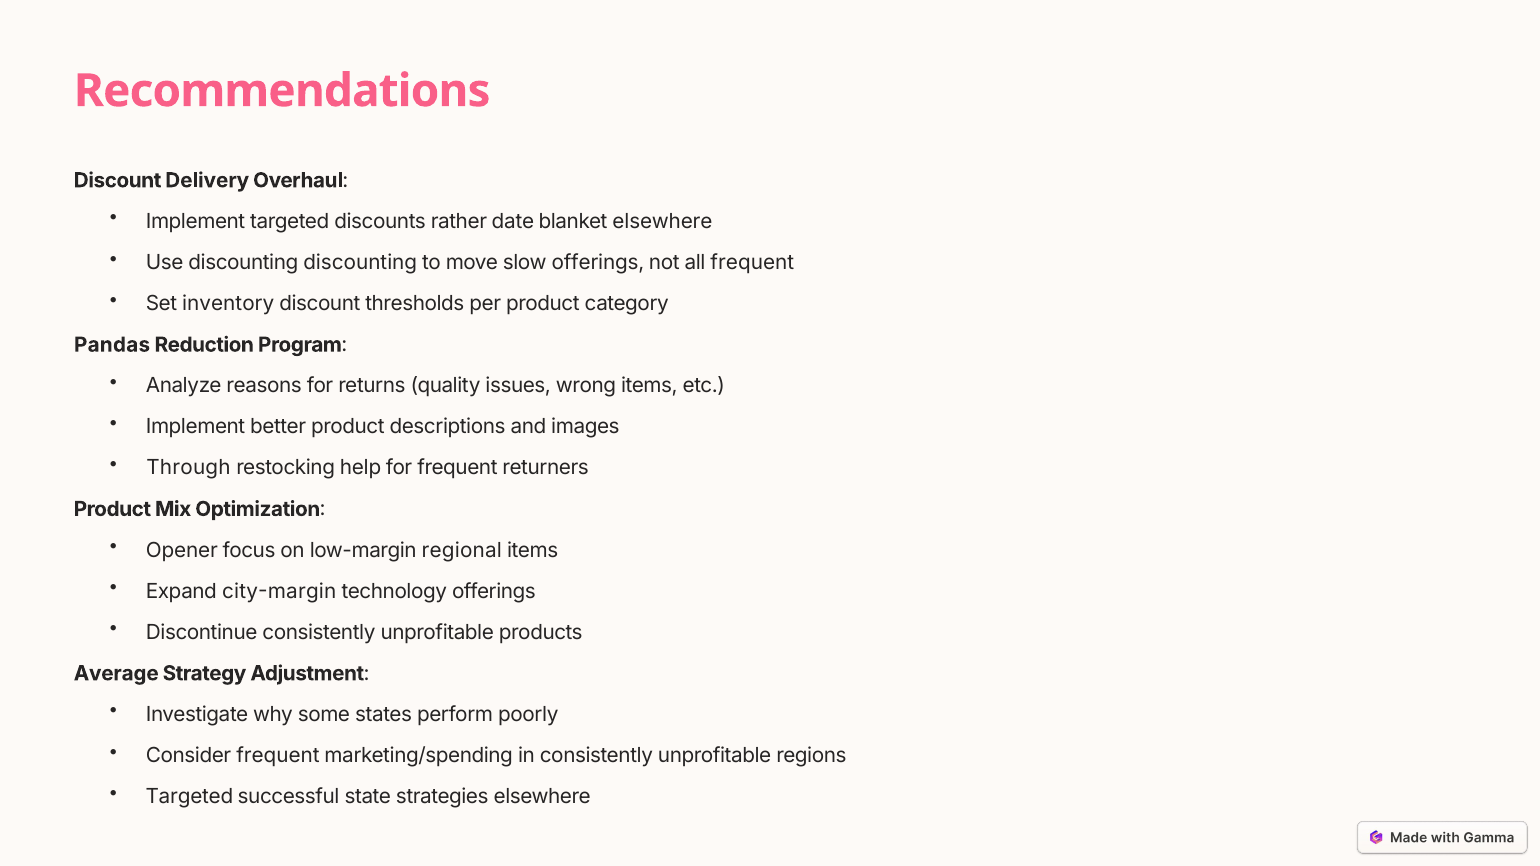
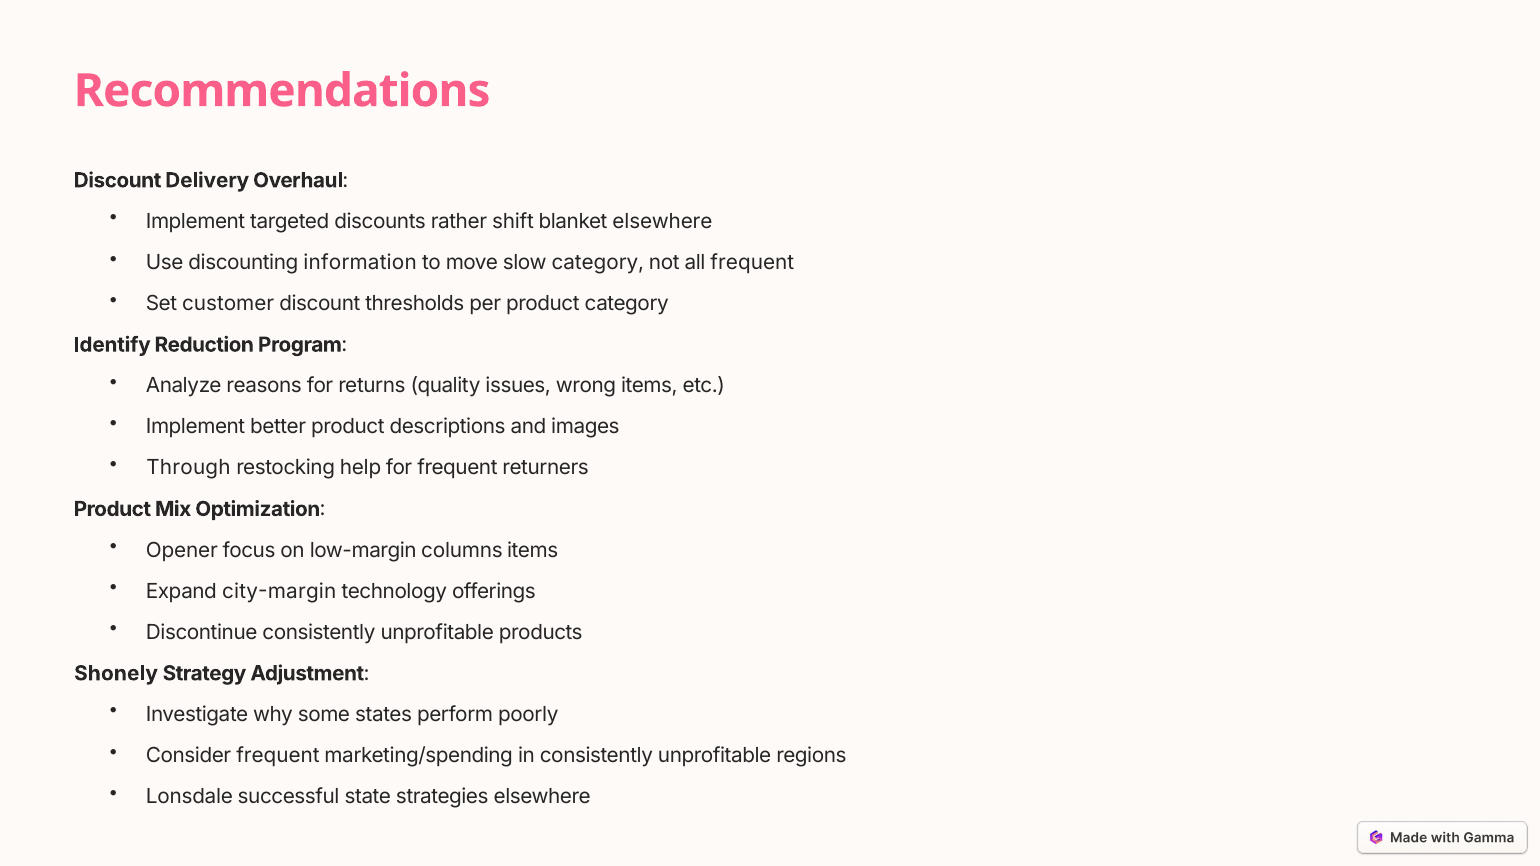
date: date -> shift (513, 222)
discounting discounting: discounting -> information (360, 263)
slow offerings: offerings -> category (598, 263)
inventory: inventory -> customer (228, 304)
Pandas: Pandas -> Identify (112, 345)
regional: regional -> columns (462, 550)
Average: Average -> Shonely (116, 674)
Targeted: Targeted -> Lonsdale (189, 797)
